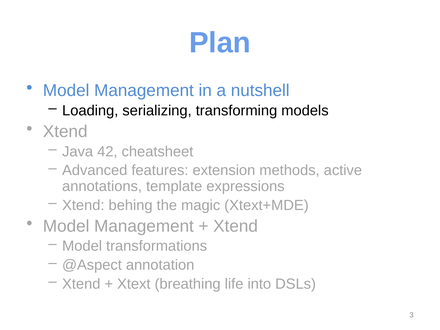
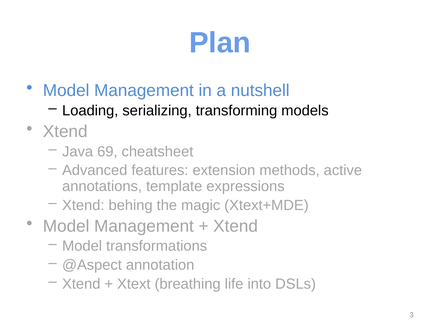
42: 42 -> 69 (107, 152)
